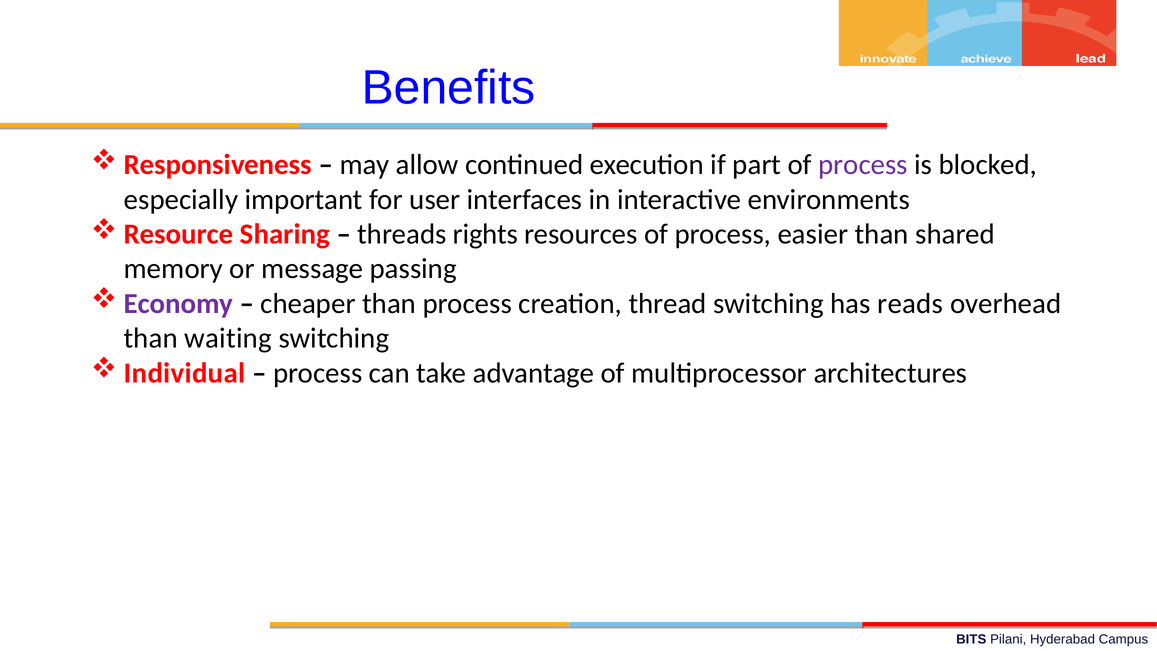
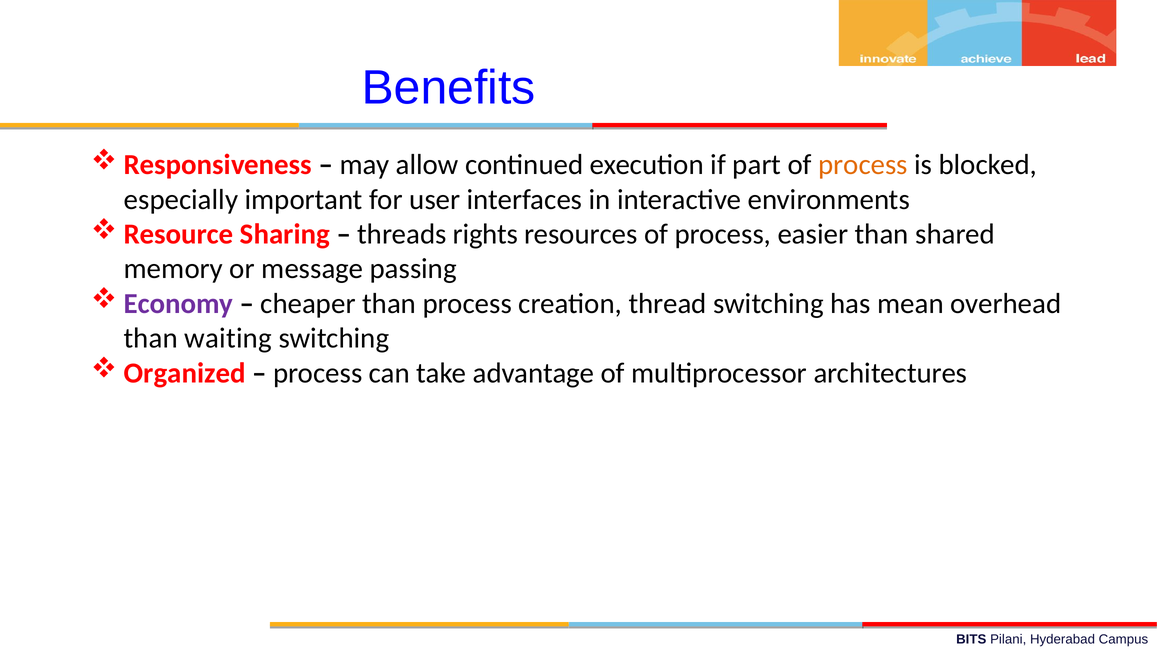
process colour: purple -> orange (863, 165)
reads: reads -> mean (910, 304)
Individual: Individual -> Organized (185, 373)
